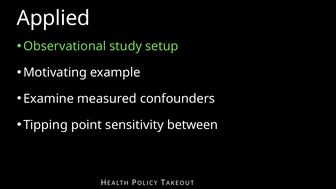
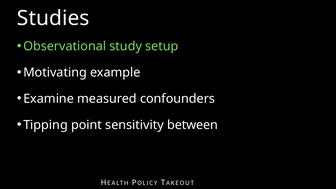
Applied: Applied -> Studies (53, 18)
